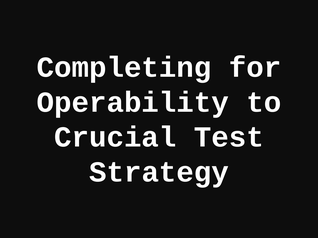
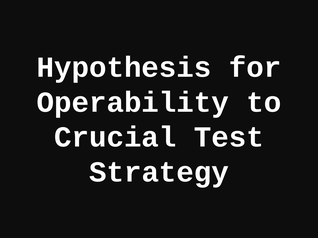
Completing: Completing -> Hypothesis (124, 67)
